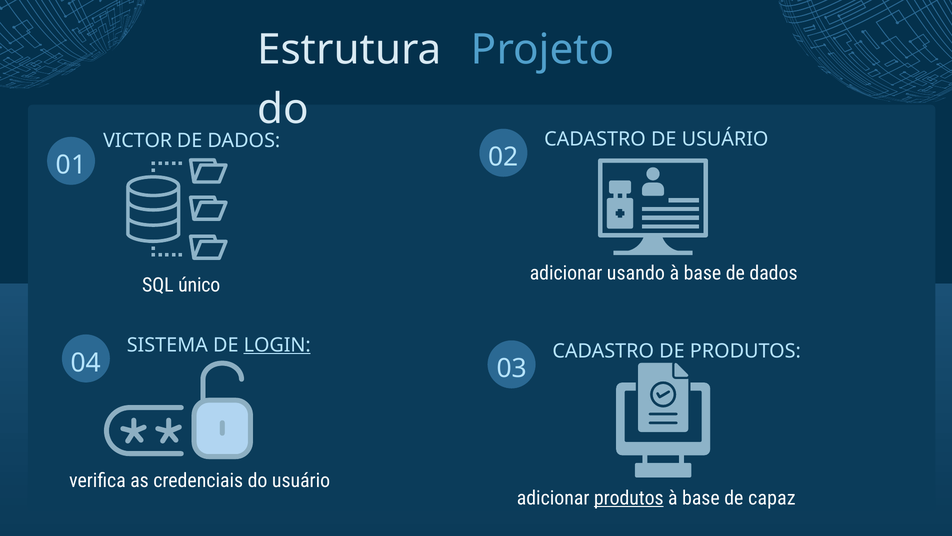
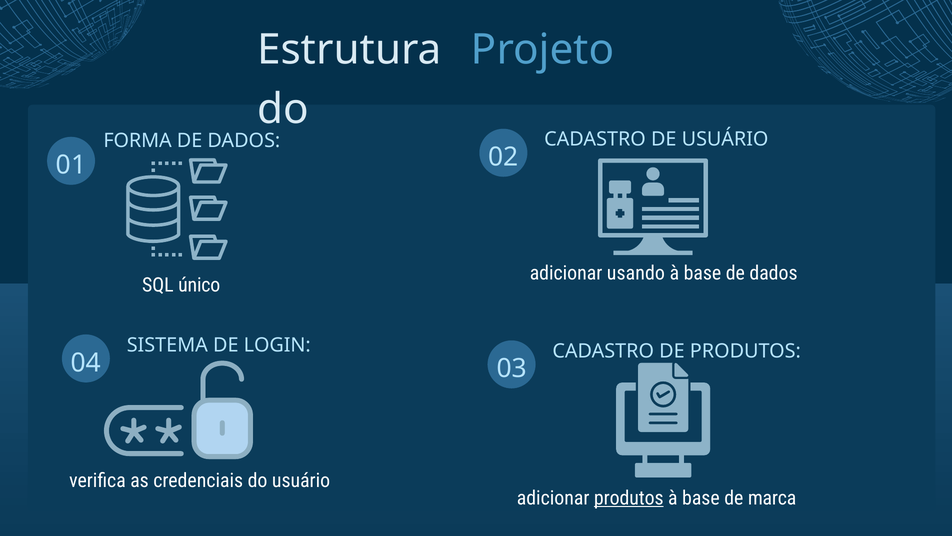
VICTOR: VICTOR -> FORMA (138, 140)
LOGIN underline: present -> none (277, 345)
capaz: capaz -> marca (772, 498)
